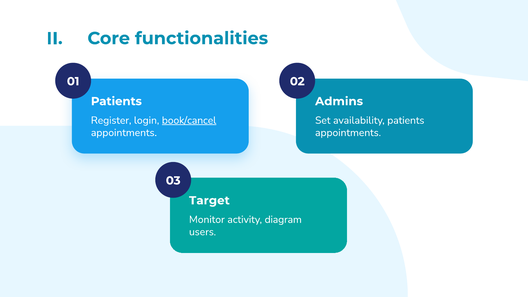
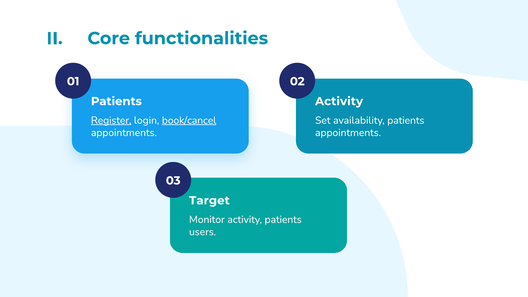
Admins: Admins -> Activity (339, 101)
Register underline: none -> present (111, 120)
activity diagram: diagram -> patients (283, 220)
